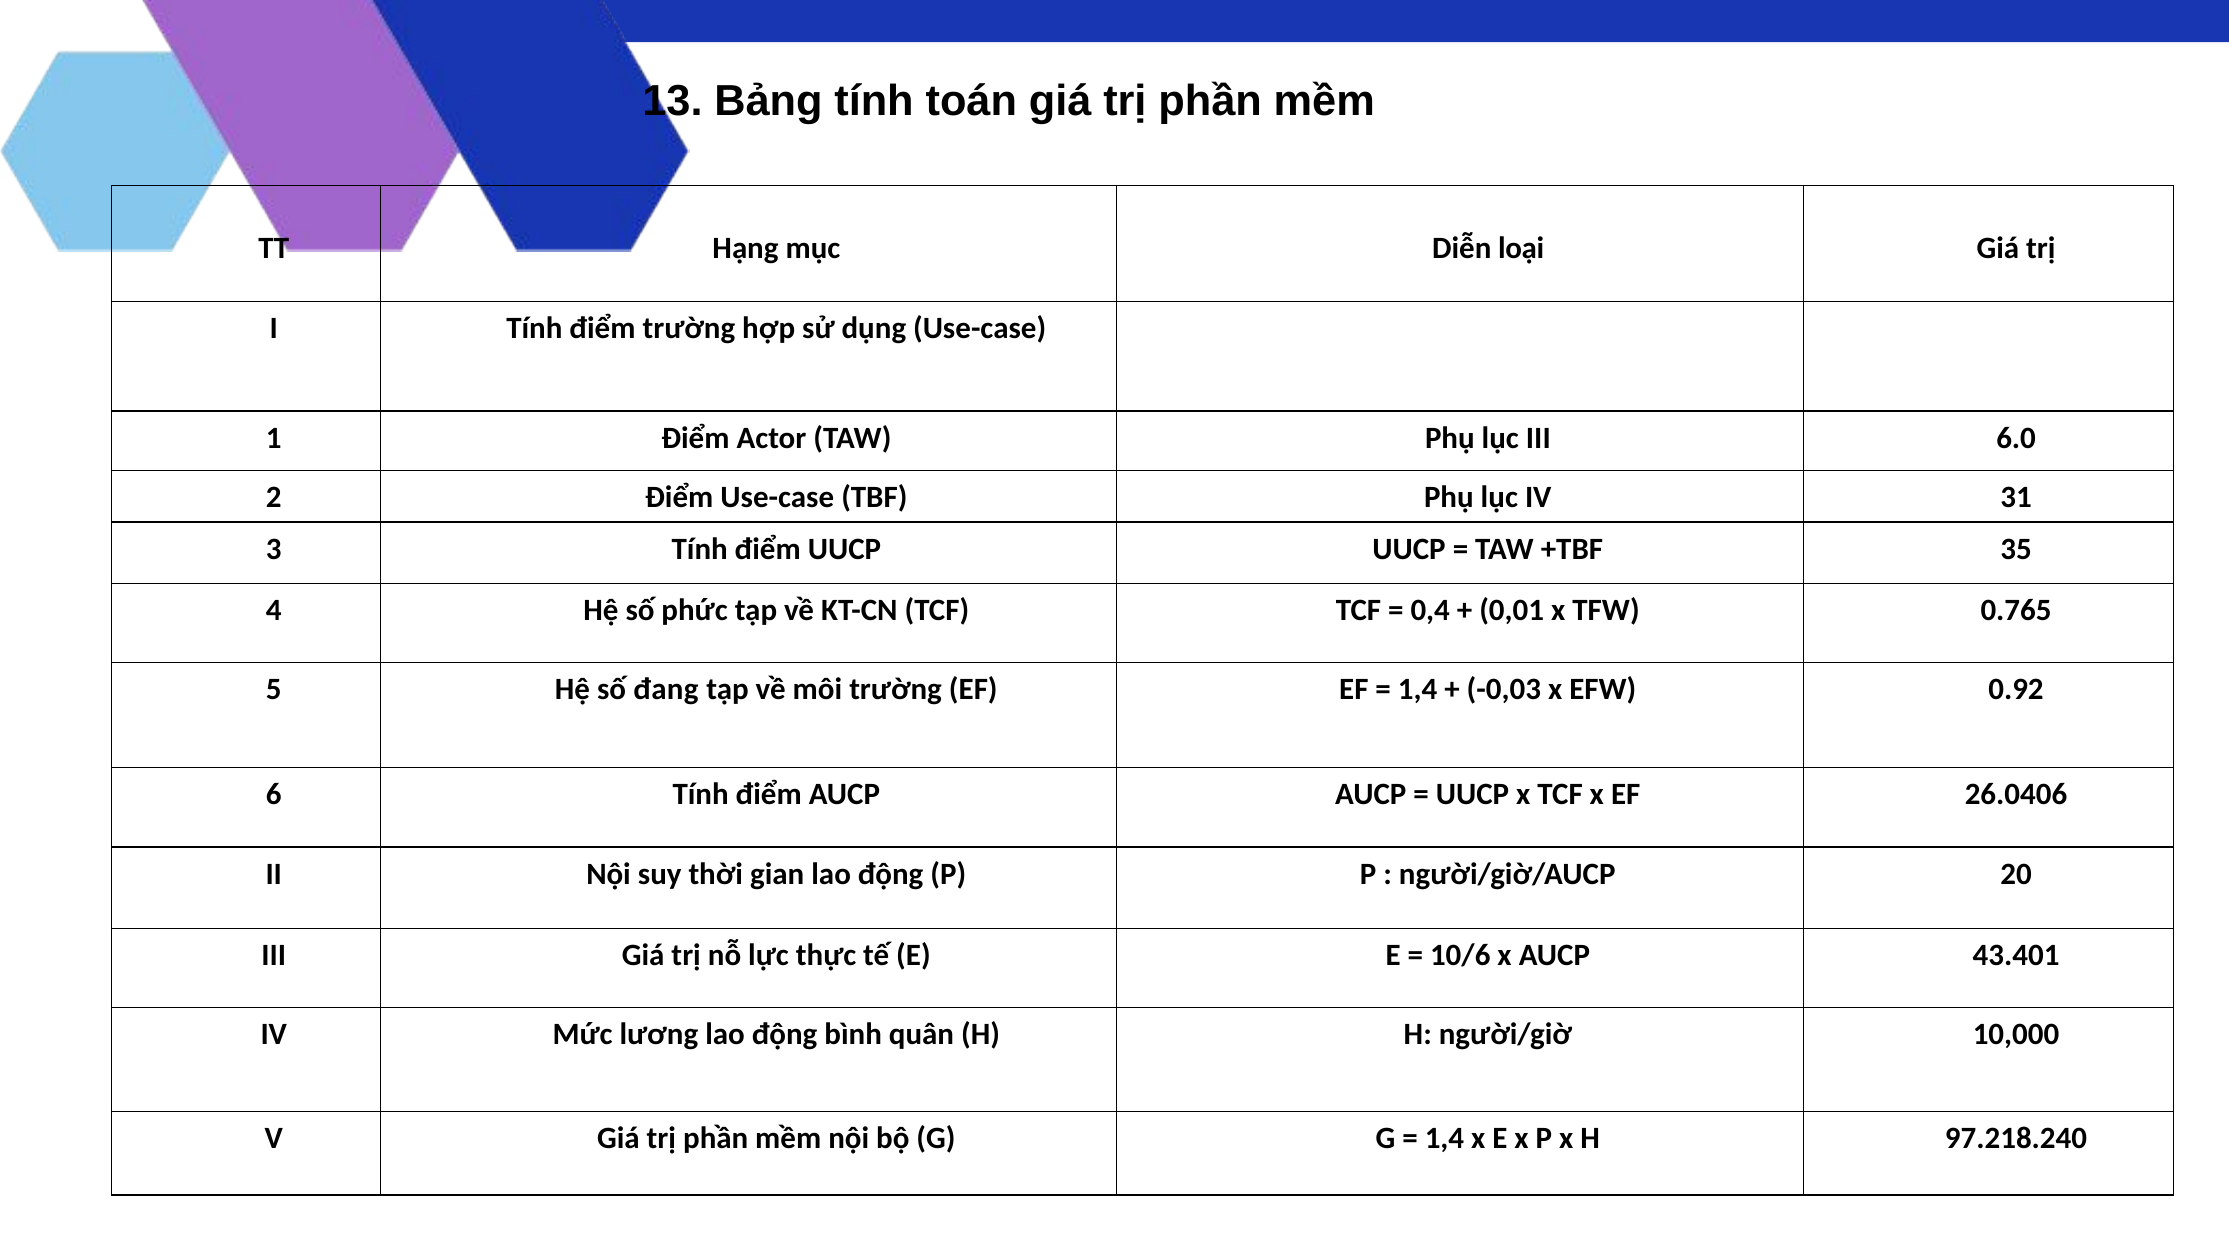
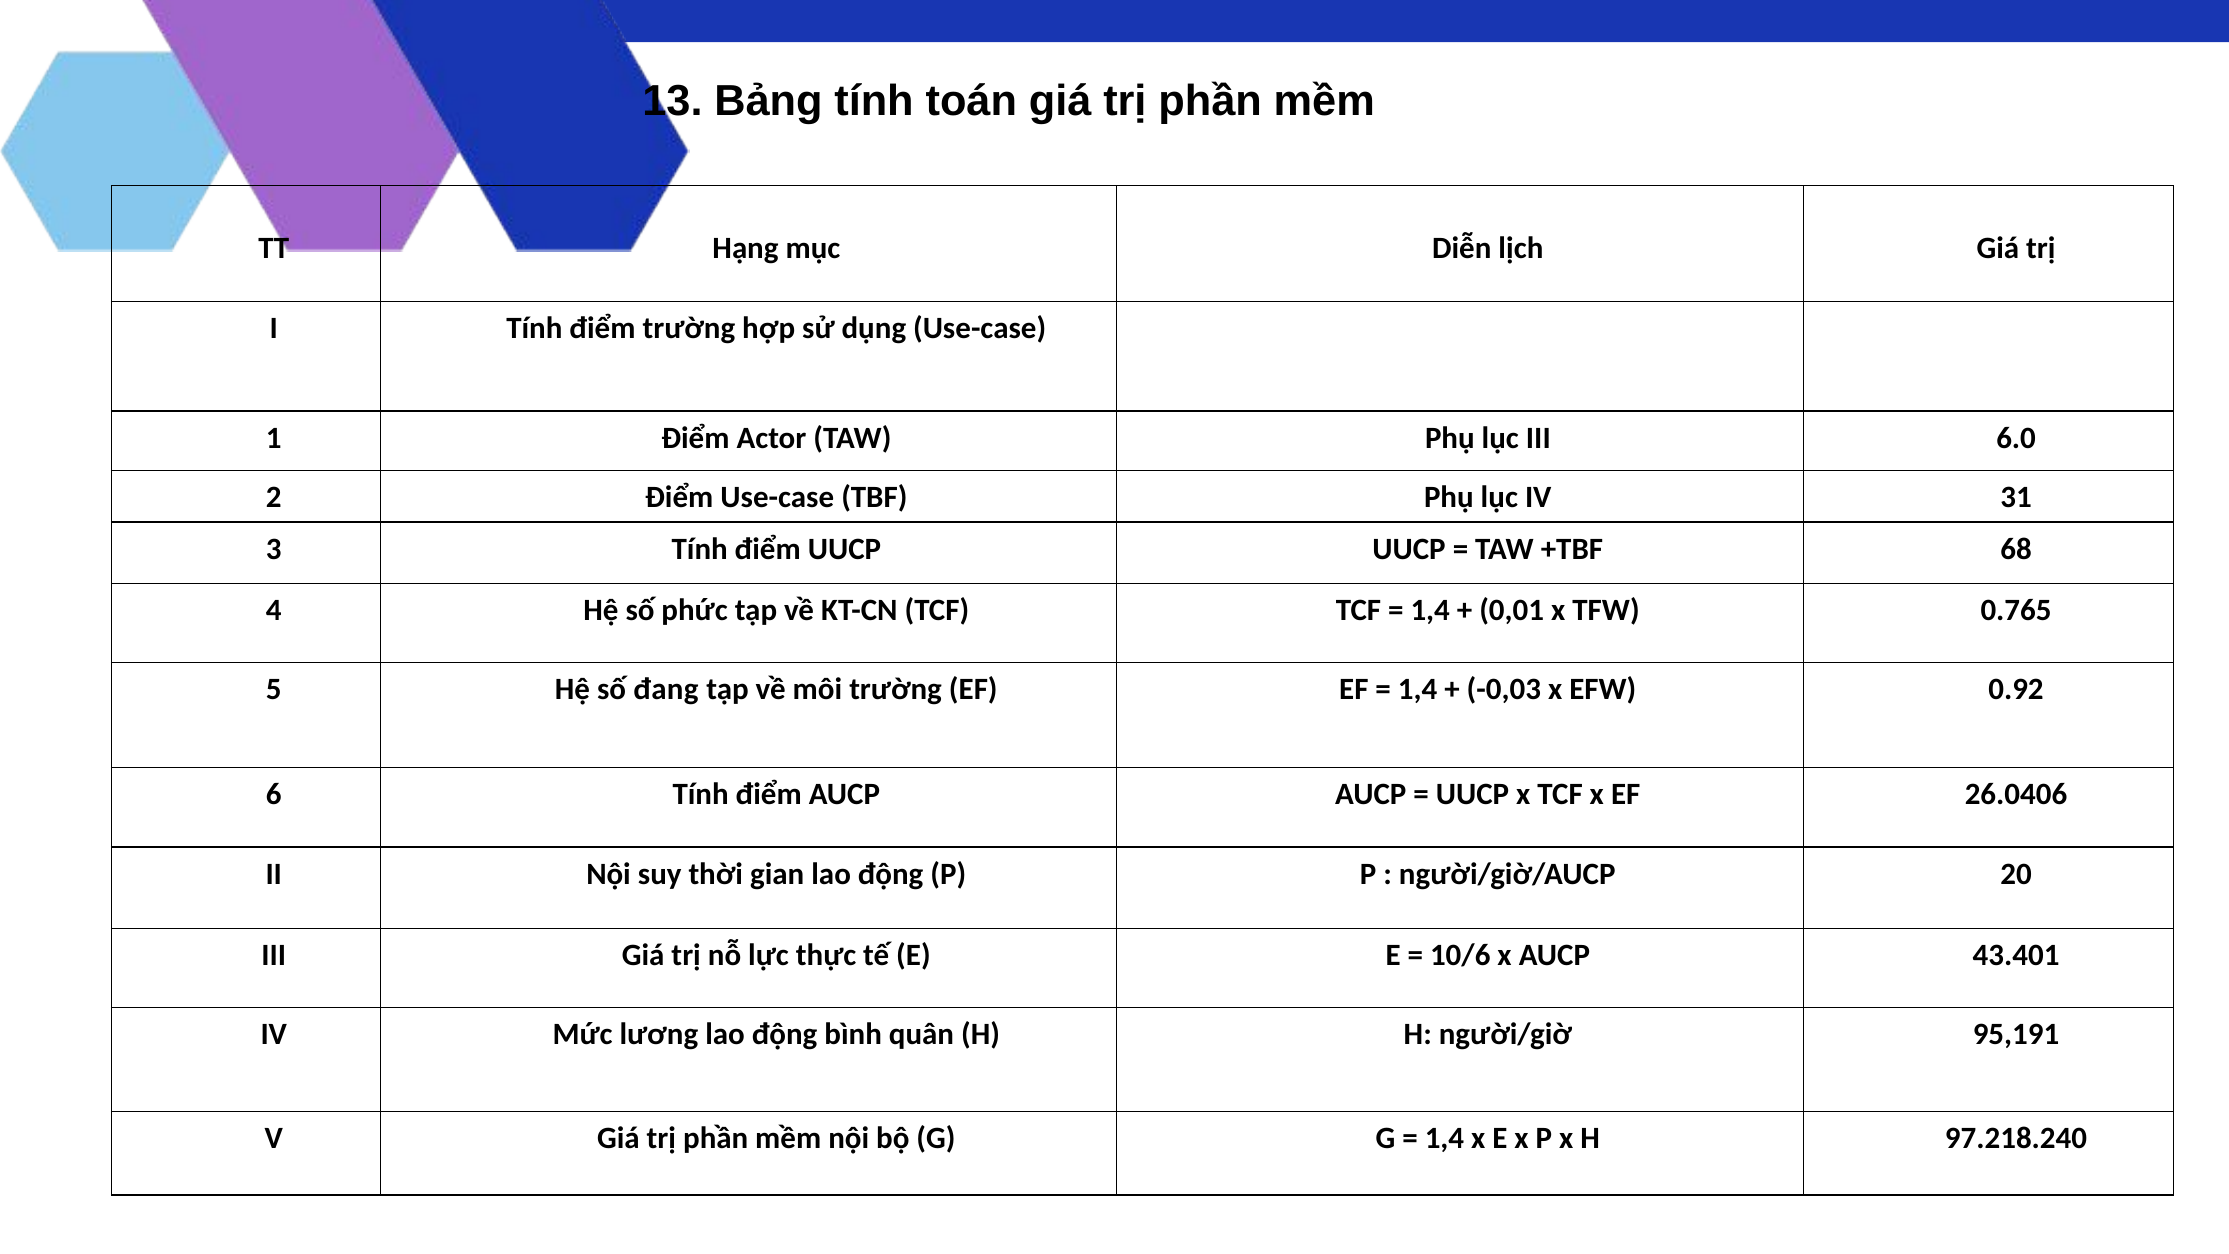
loại: loại -> lịch (1521, 248)
35: 35 -> 68 (2016, 549)
0,4: 0,4 -> 1,4 (1430, 610)
10,000: 10,000 -> 95,191 (2016, 1034)
